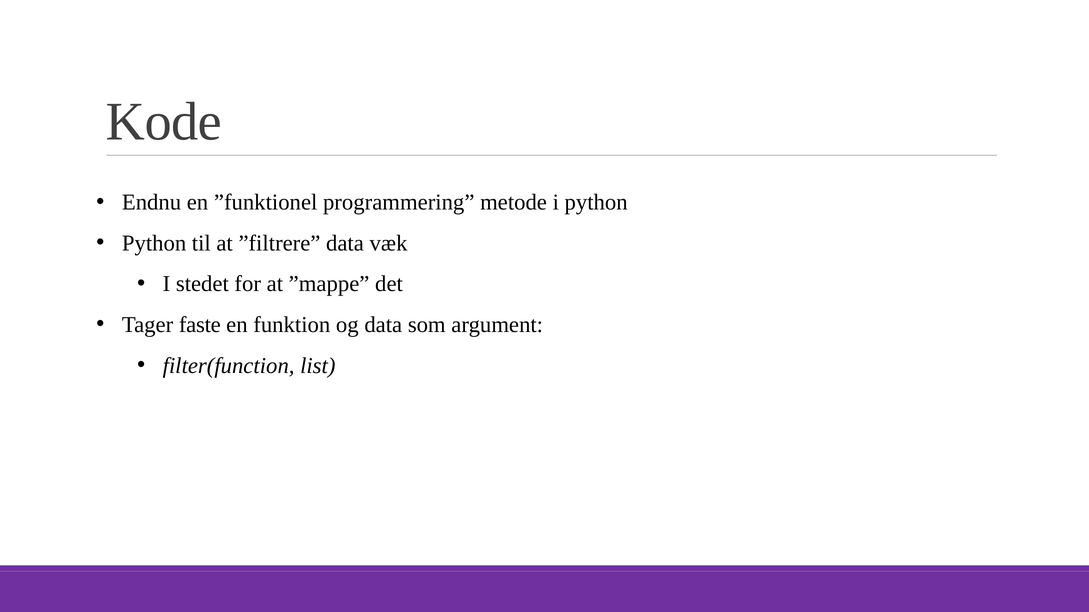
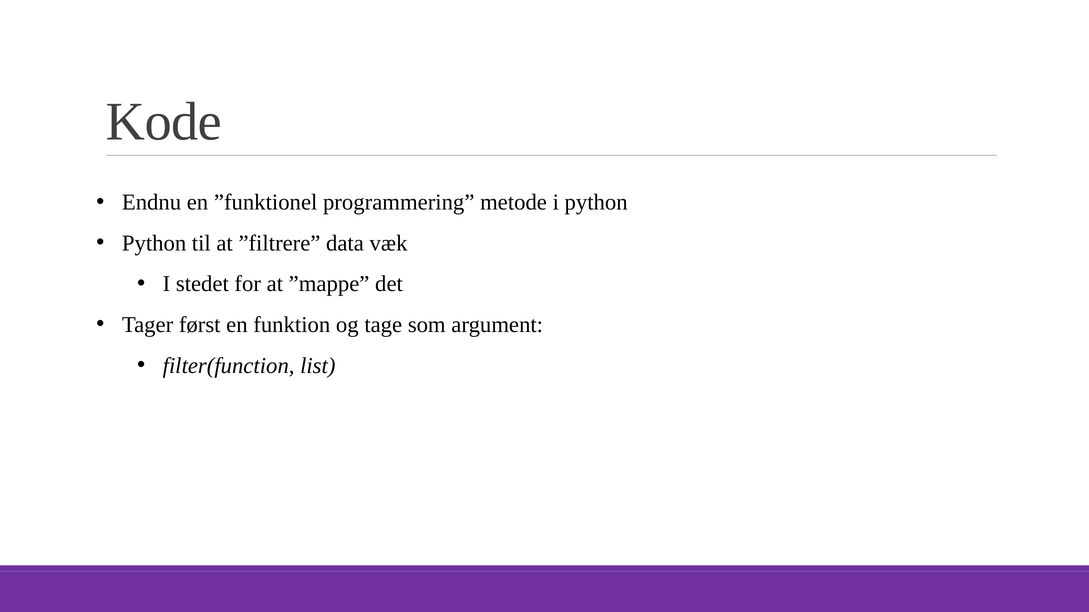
faste: faste -> først (200, 325)
og data: data -> tage (383, 325)
